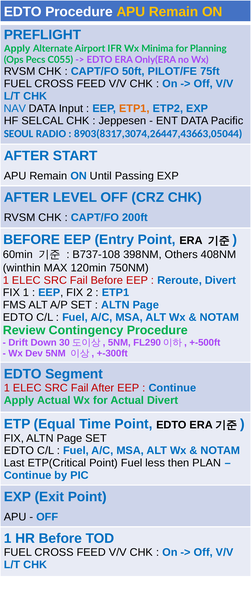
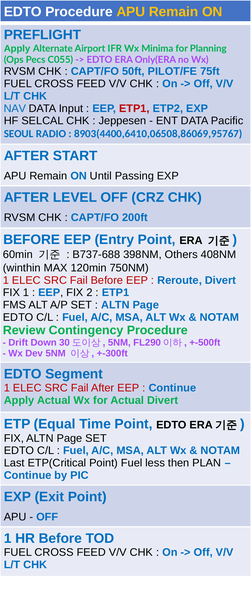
ETP1 colour: orange -> red (134, 108)
8903(8317,3074,26447,43663,05044: 8903(8317,3074,26447,43663,05044 -> 8903(4400,6410,06508,86069,95767 (158, 134)
B737-108: B737-108 -> B737-688 (96, 254)
